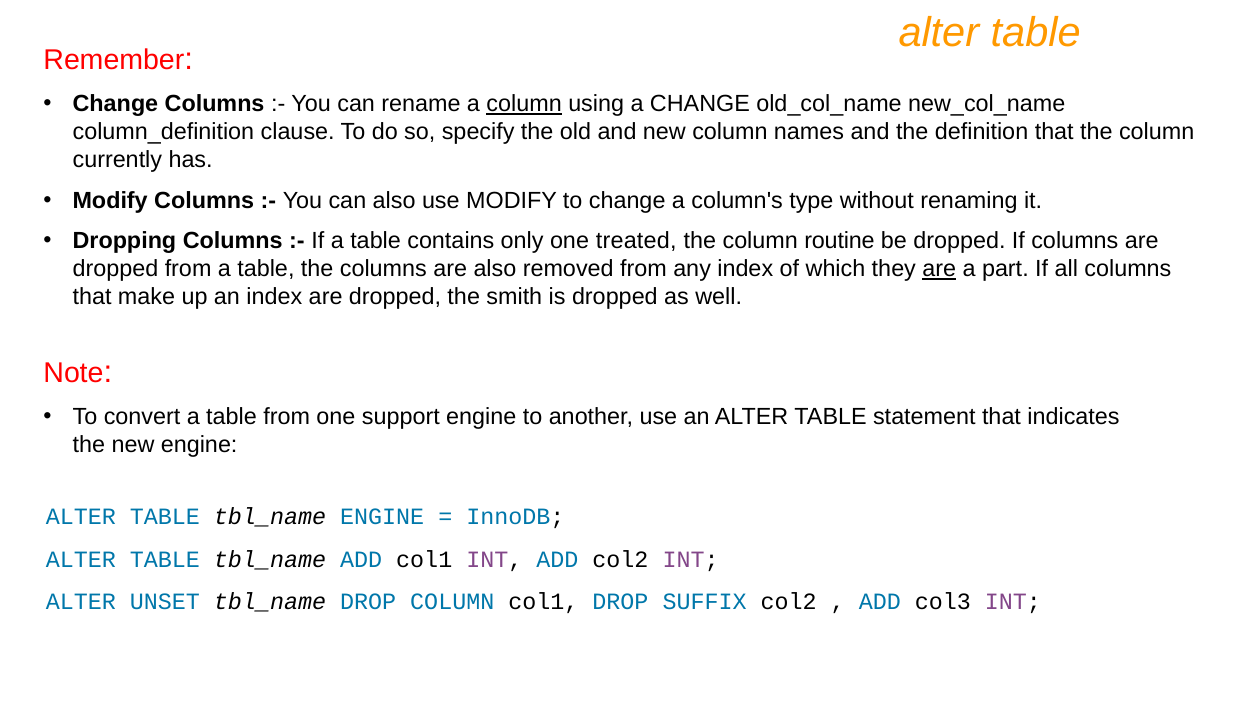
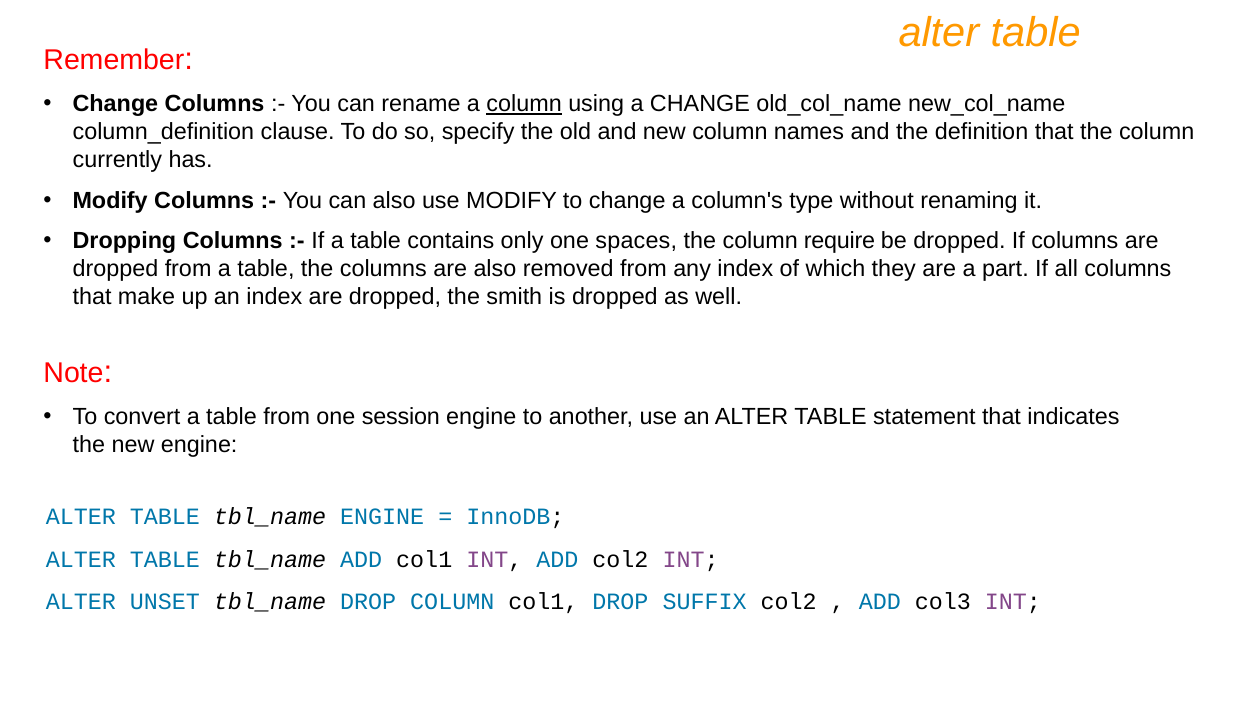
treated: treated -> spaces (636, 241)
routine: routine -> require (840, 241)
are underline: present -> none (939, 269)
support: support -> session (401, 417)
